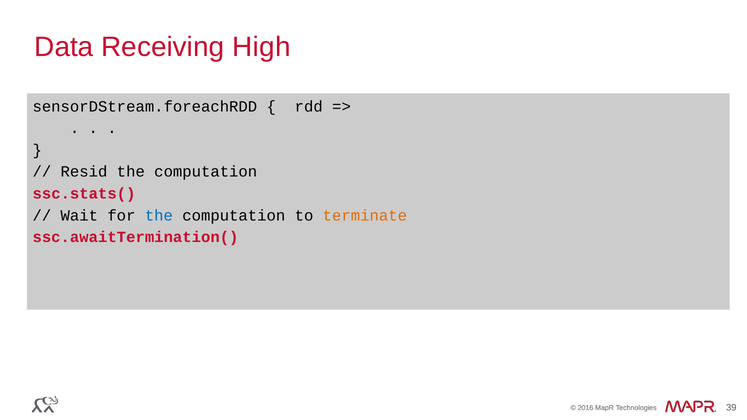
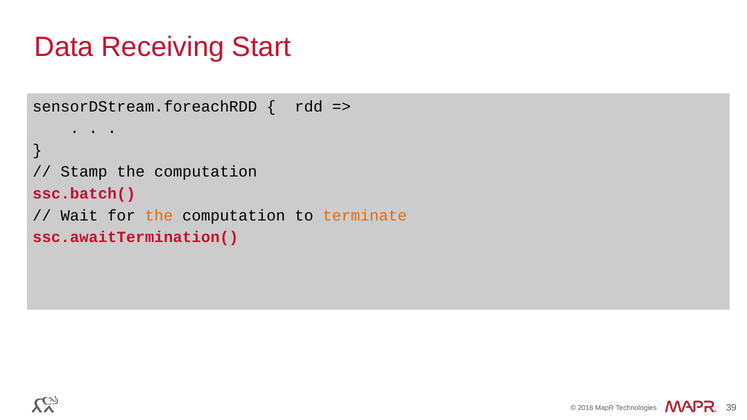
High: High -> Start (262, 47)
Resid: Resid -> Stamp (84, 172)
ssc.stats(: ssc.stats( -> ssc.batch( (84, 194)
the colour: blue -> orange (159, 216)
